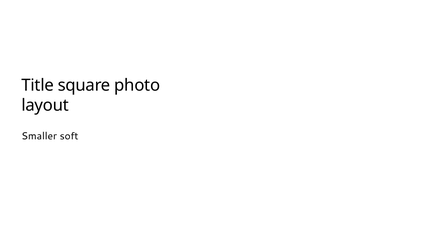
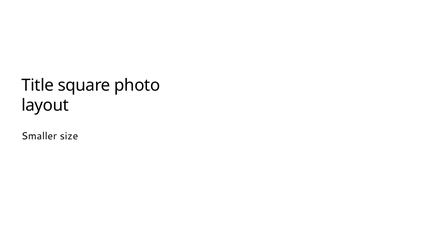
soft: soft -> size (69, 136)
